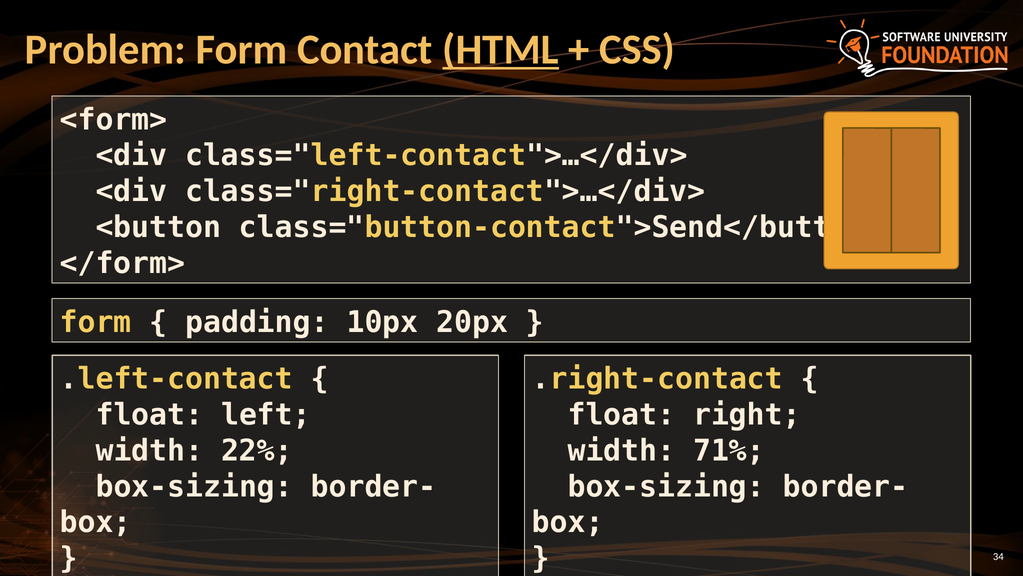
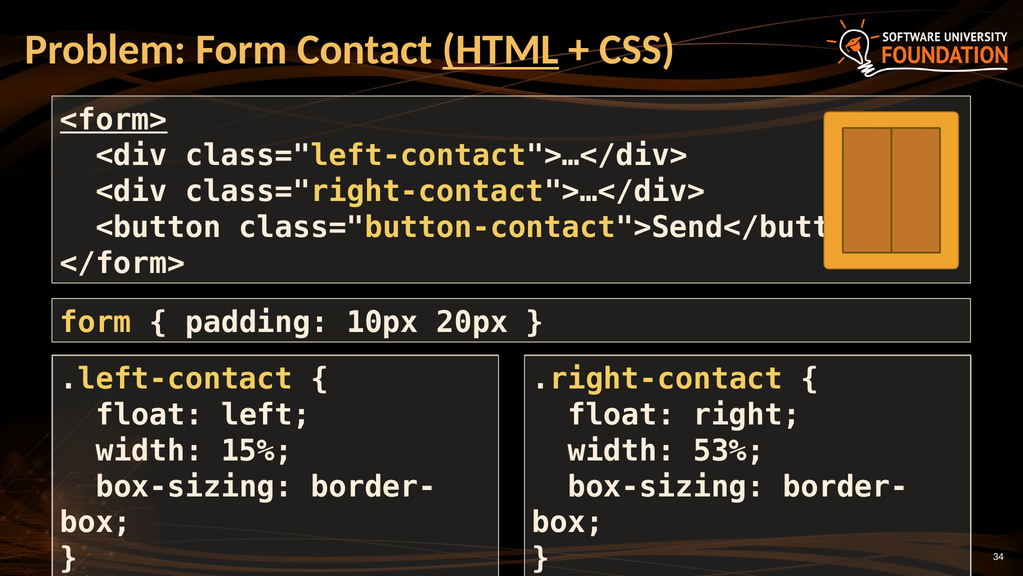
<form> underline: none -> present (114, 120)
22%: 22% -> 15% (257, 450)
71%: 71% -> 53% (729, 450)
